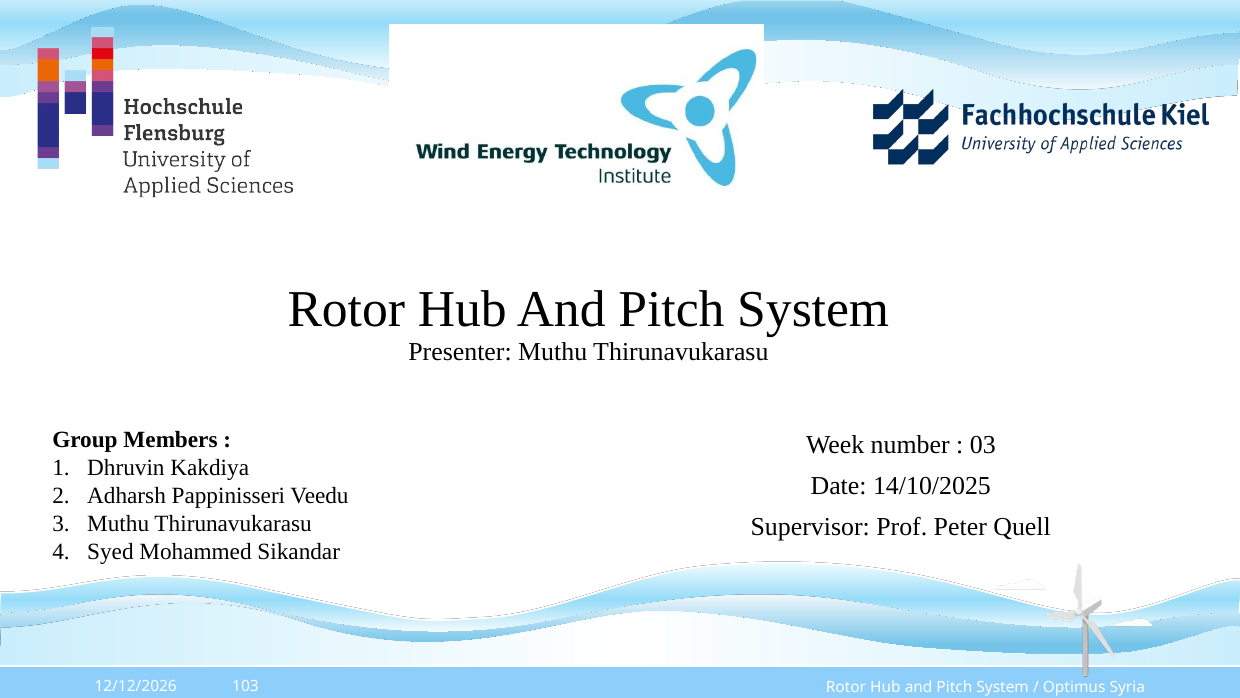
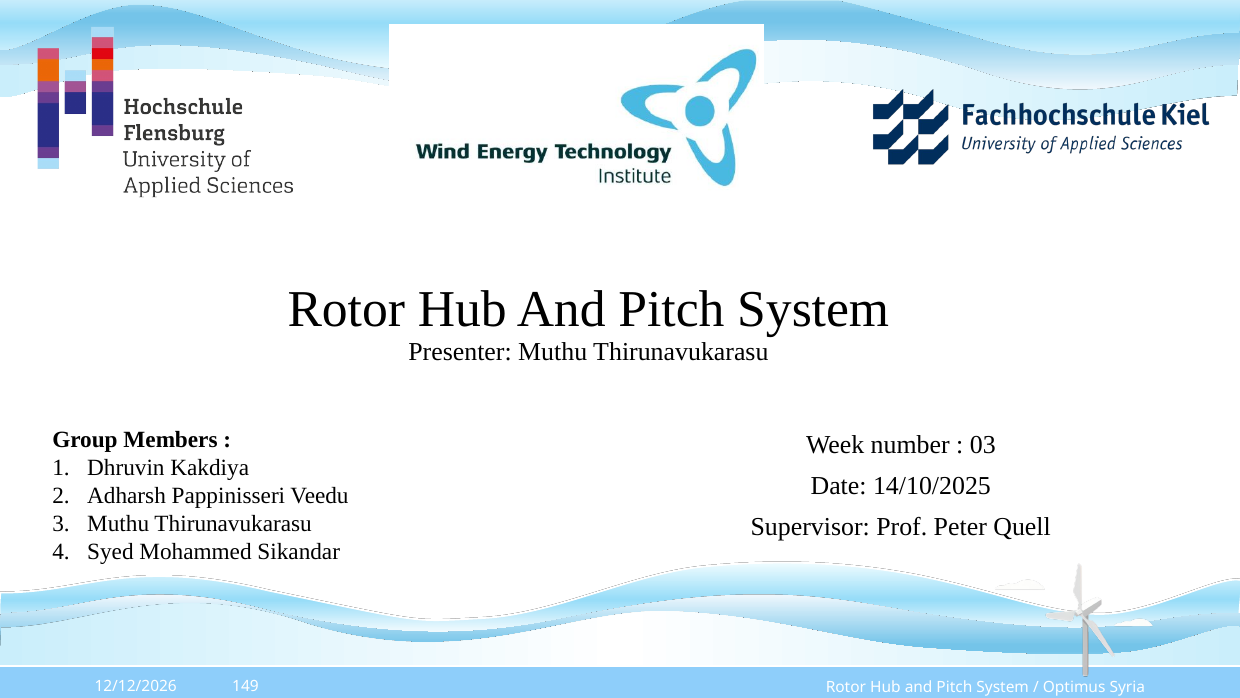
103: 103 -> 149 (246, 686)
